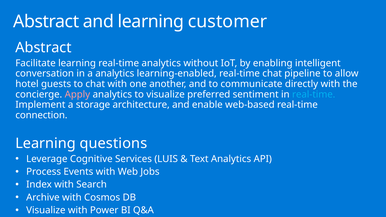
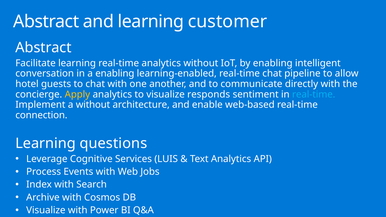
a analytics: analytics -> enabling (115, 74)
Apply colour: pink -> yellow (77, 94)
preferred: preferred -> responds (209, 94)
a storage: storage -> without (93, 105)
